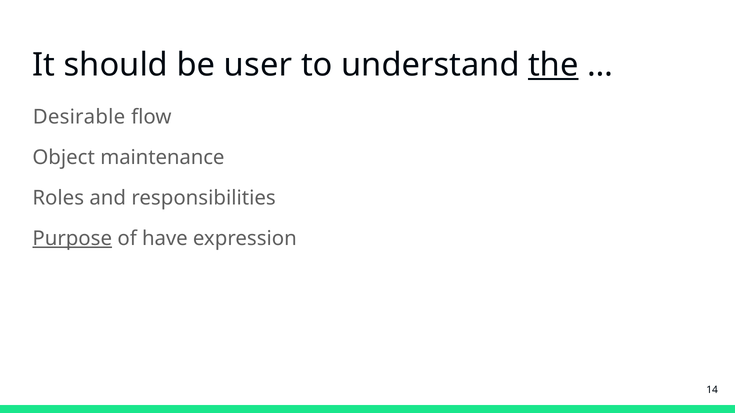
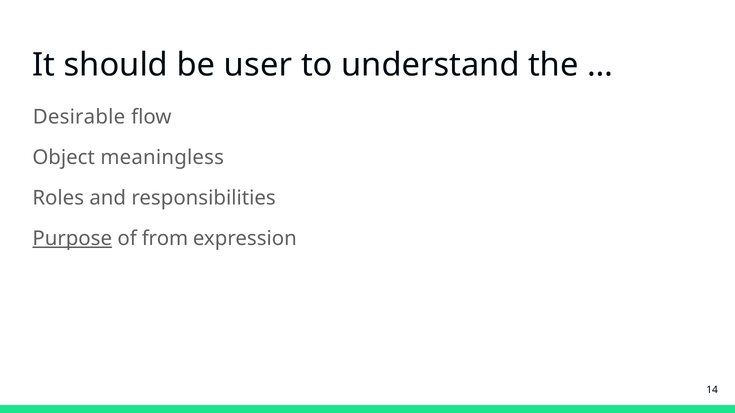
the underline: present -> none (553, 65)
maintenance: maintenance -> meaningless (162, 158)
have: have -> from (165, 239)
